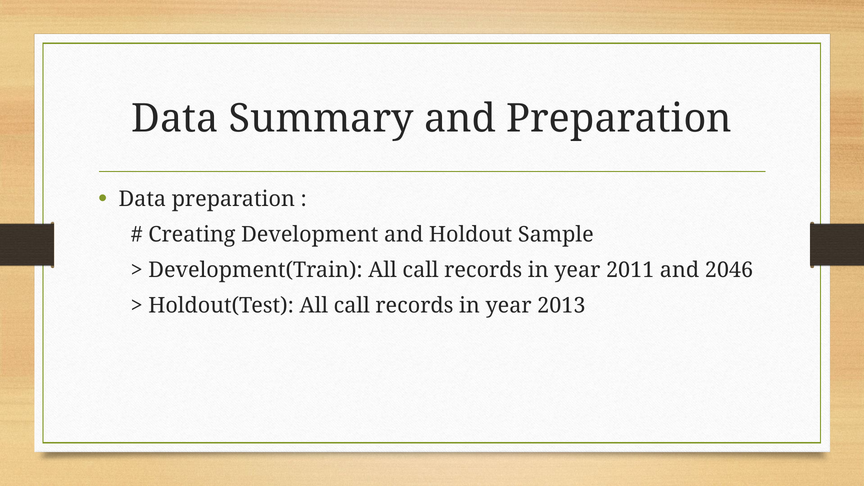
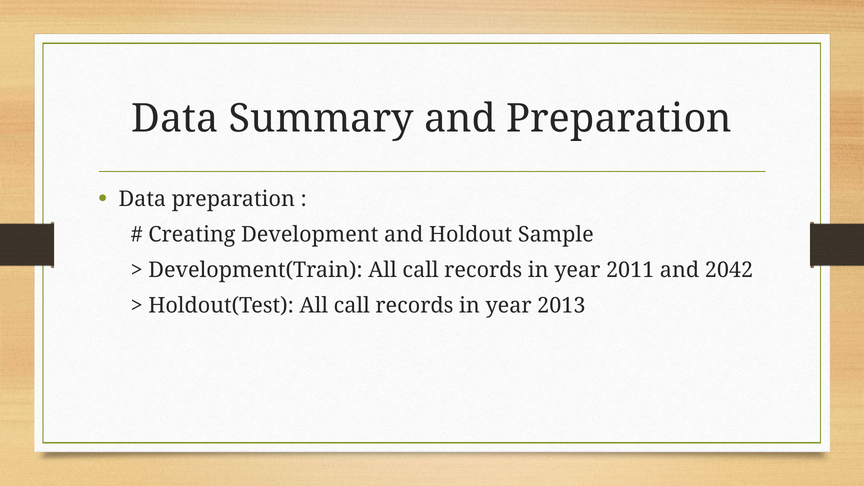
2046: 2046 -> 2042 (729, 270)
